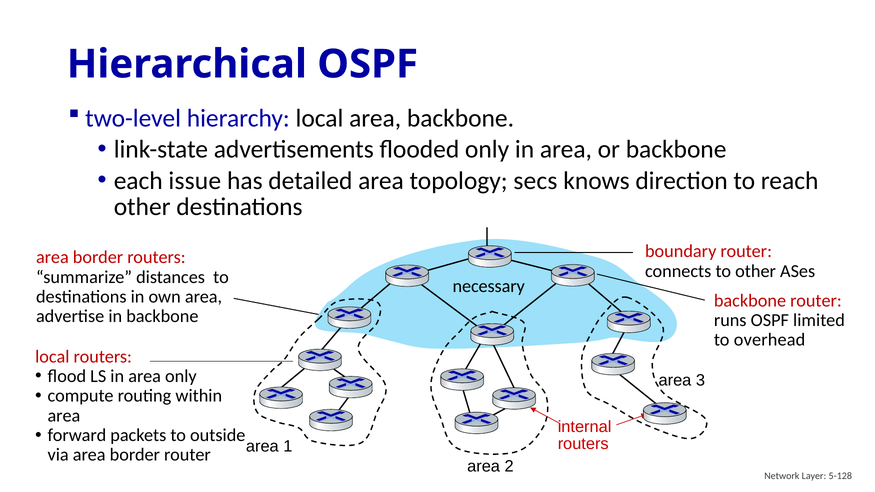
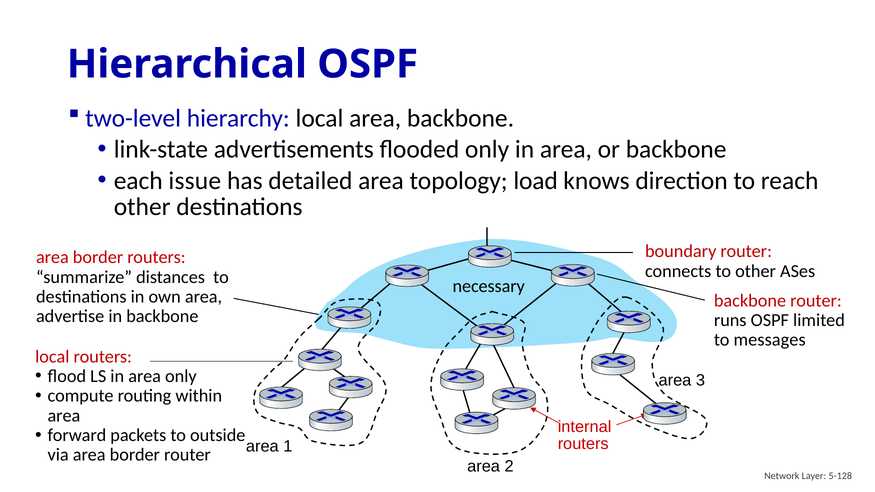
secs: secs -> load (536, 181)
overhead: overhead -> messages (770, 340)
